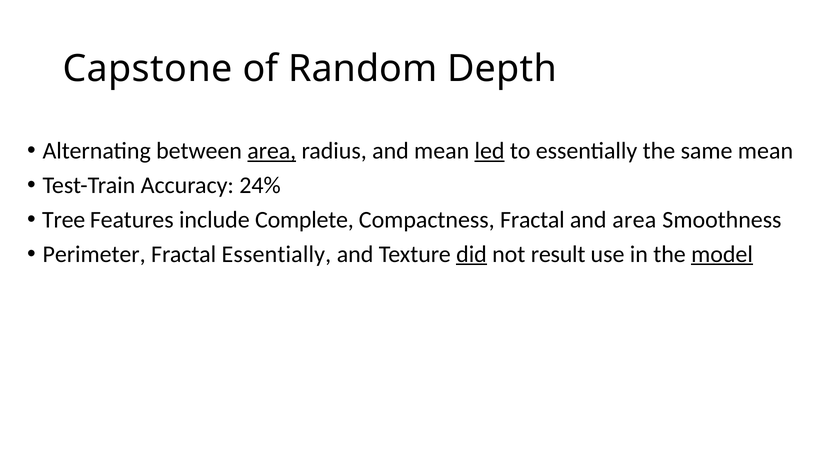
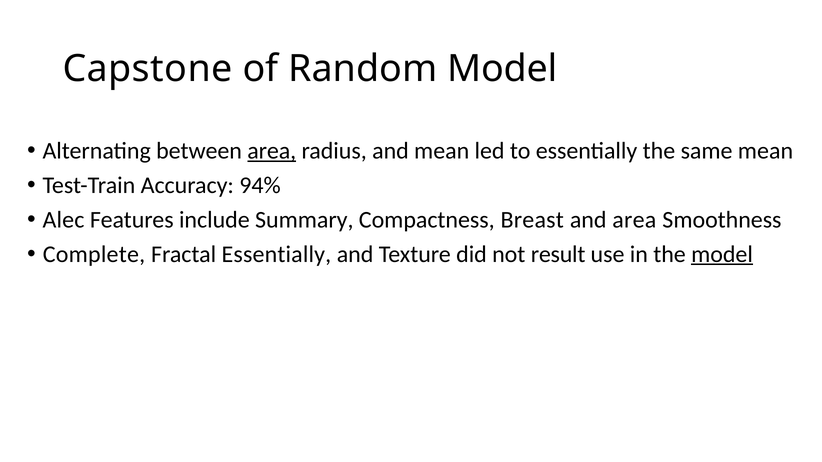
Random Depth: Depth -> Model (502, 69)
led underline: present -> none (490, 151)
24%: 24% -> 94% (260, 185)
Tree: Tree -> Alec (63, 220)
Complete: Complete -> Summary (304, 220)
Compactness Fractal: Fractal -> Breast (532, 220)
Perimeter: Perimeter -> Complete (94, 254)
did underline: present -> none (472, 254)
